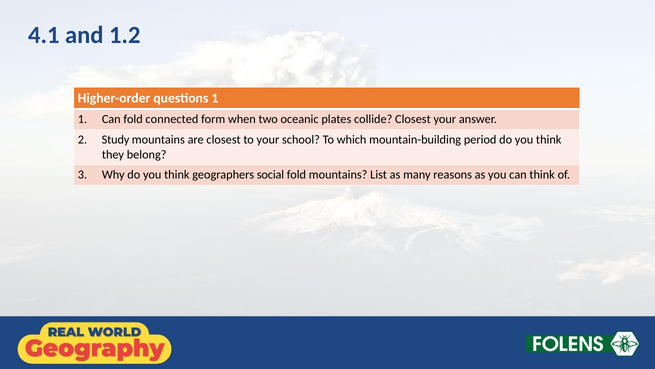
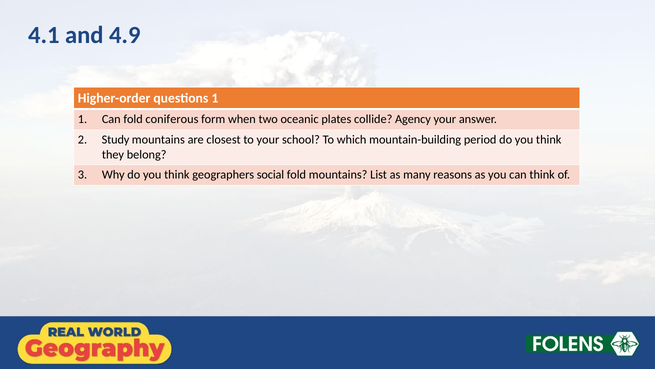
1.2: 1.2 -> 4.9 (125, 35)
connected: connected -> coniferous (172, 119)
collide Closest: Closest -> Agency (413, 119)
